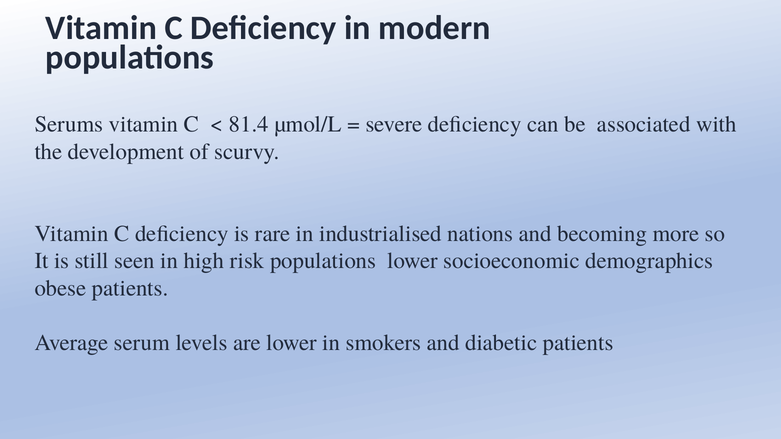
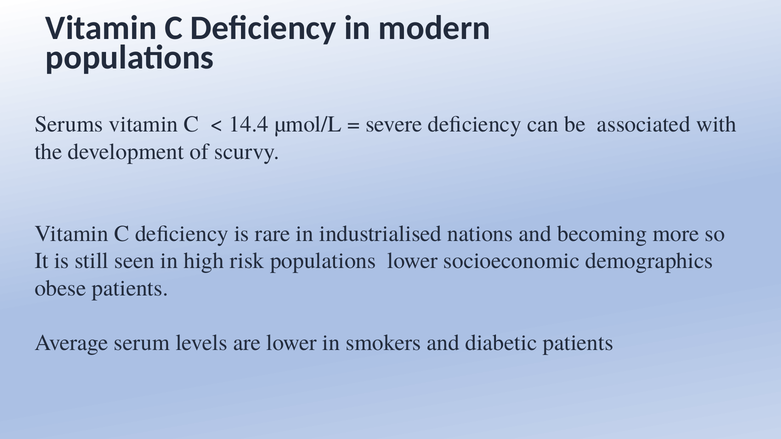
81.4: 81.4 -> 14.4 (249, 124)
